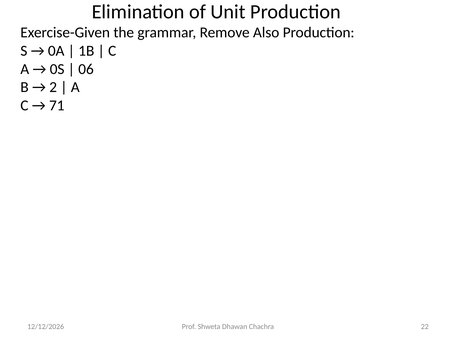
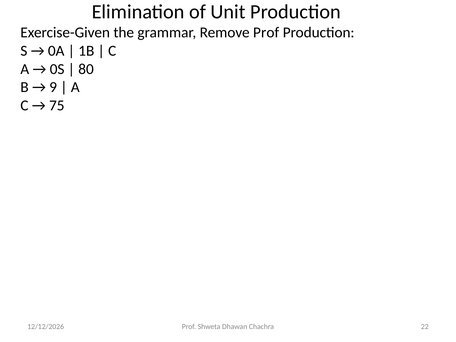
Remove Also: Also -> Prof (266, 33)
06: 06 -> 80 (86, 69)
2: 2 -> 9 (53, 87)
71: 71 -> 75 (57, 106)
